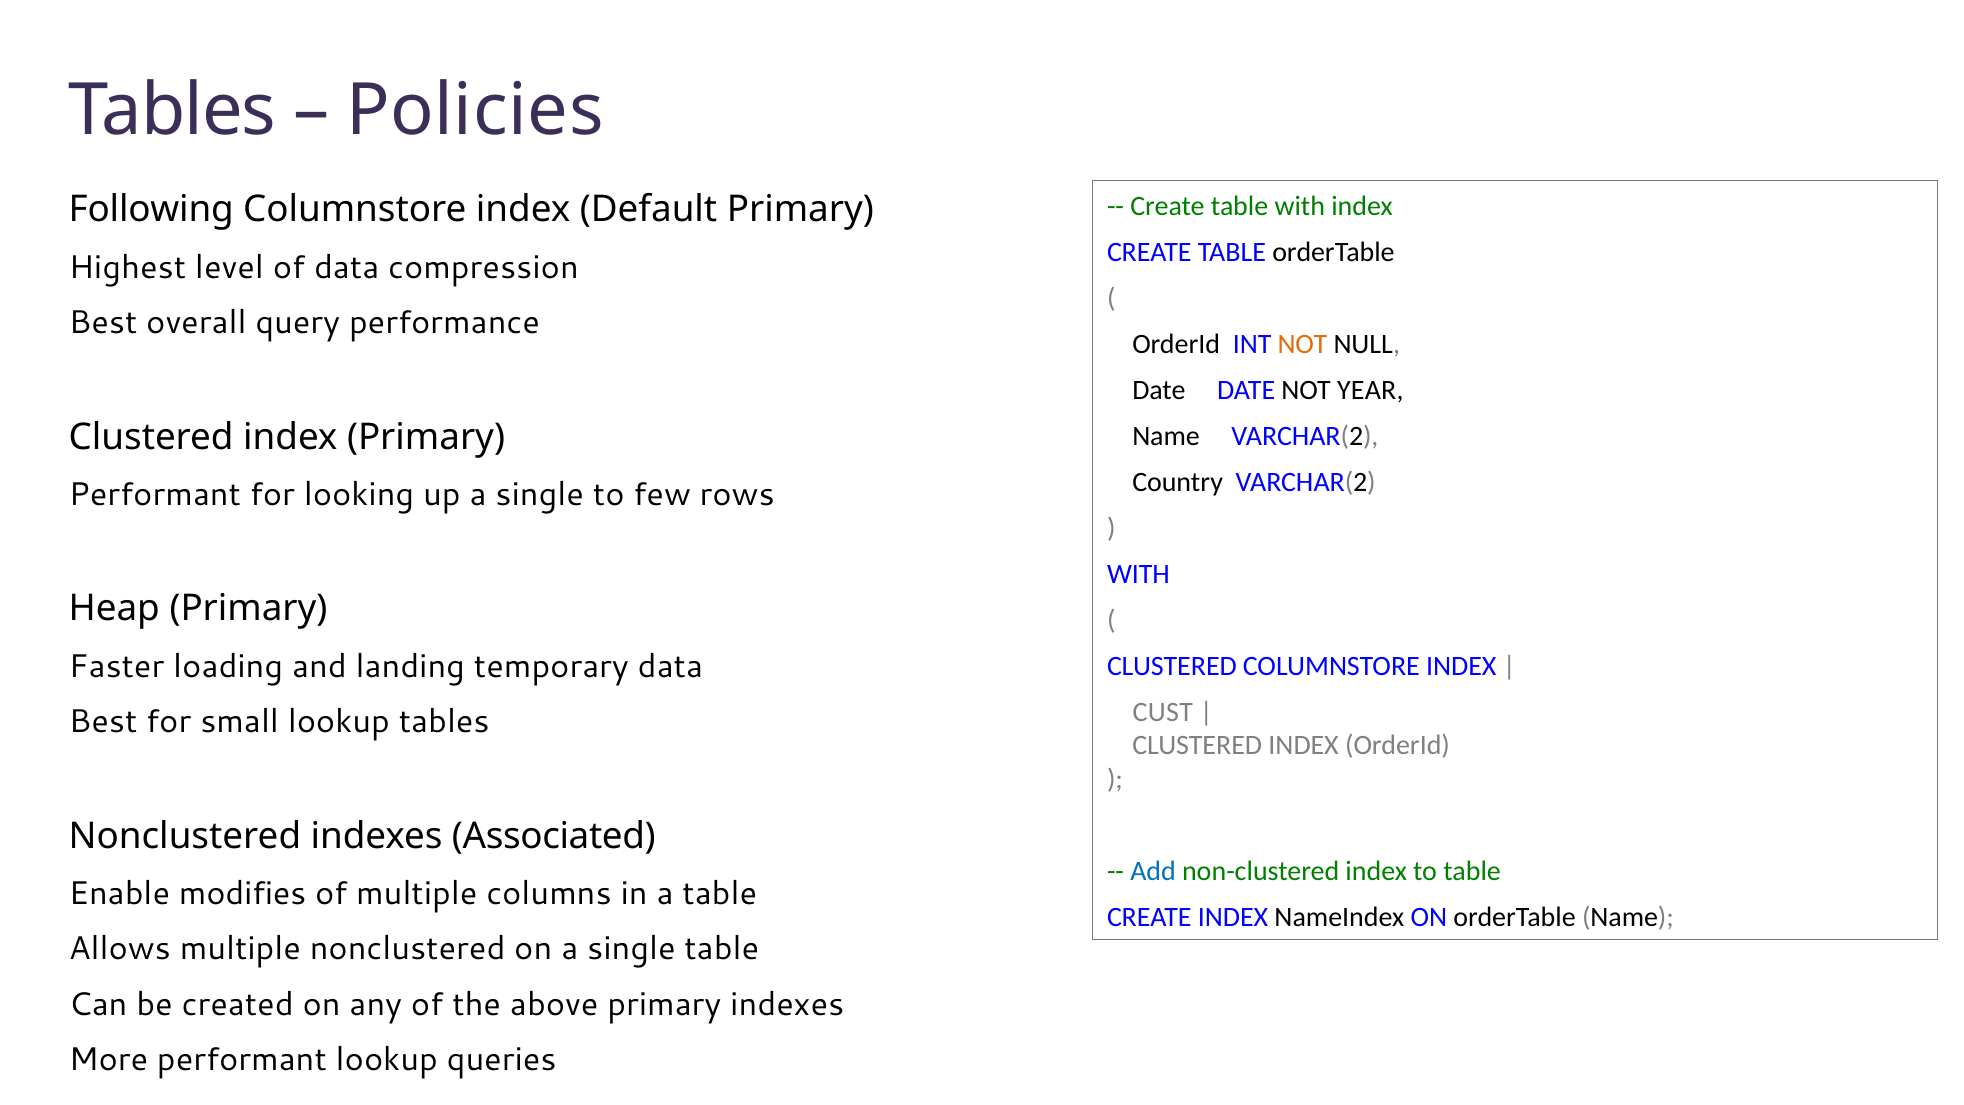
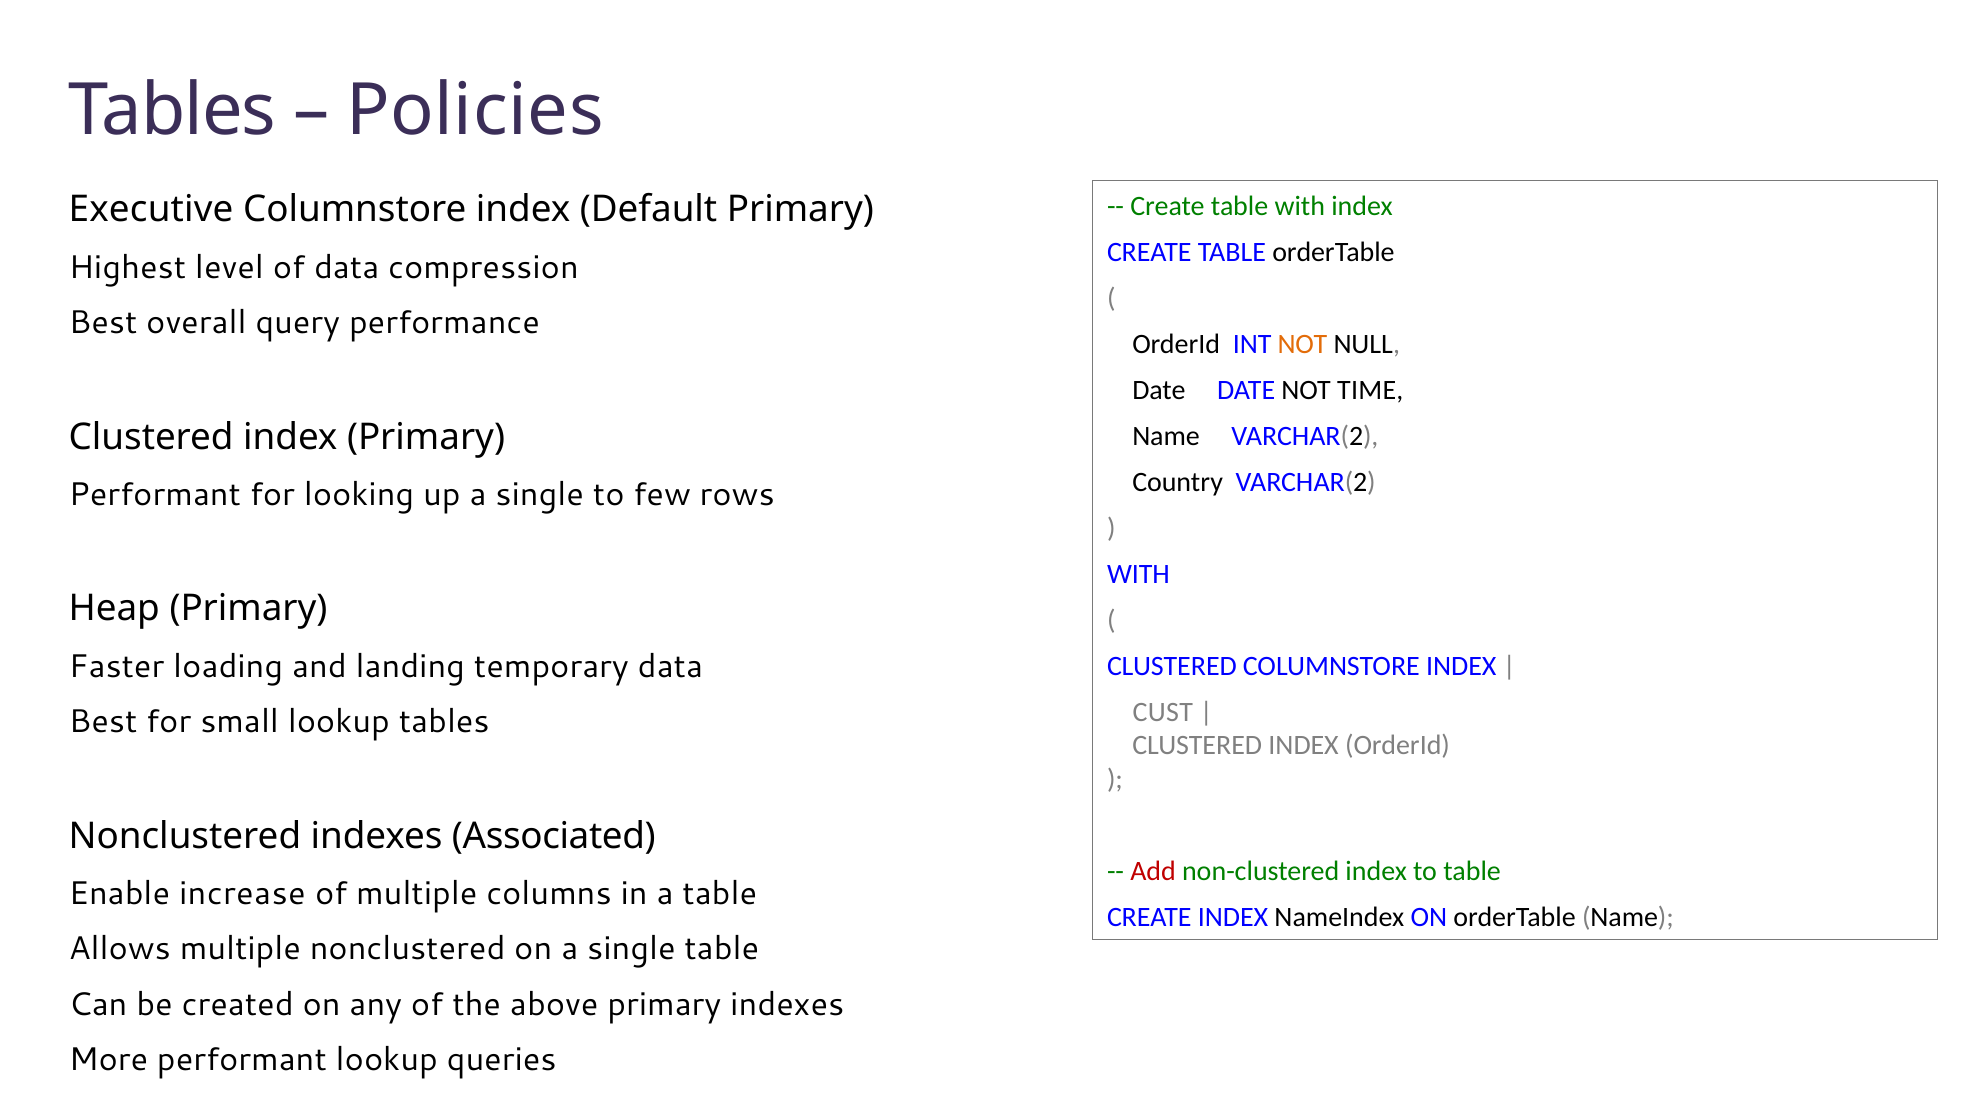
Following: Following -> Executive (151, 210)
YEAR: YEAR -> TIME (1370, 390)
Add colour: blue -> red (1153, 871)
modifies: modifies -> increase (242, 893)
